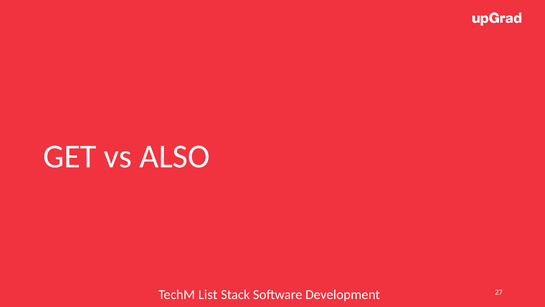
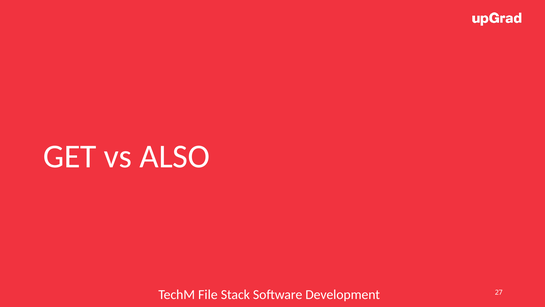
List: List -> File (208, 294)
